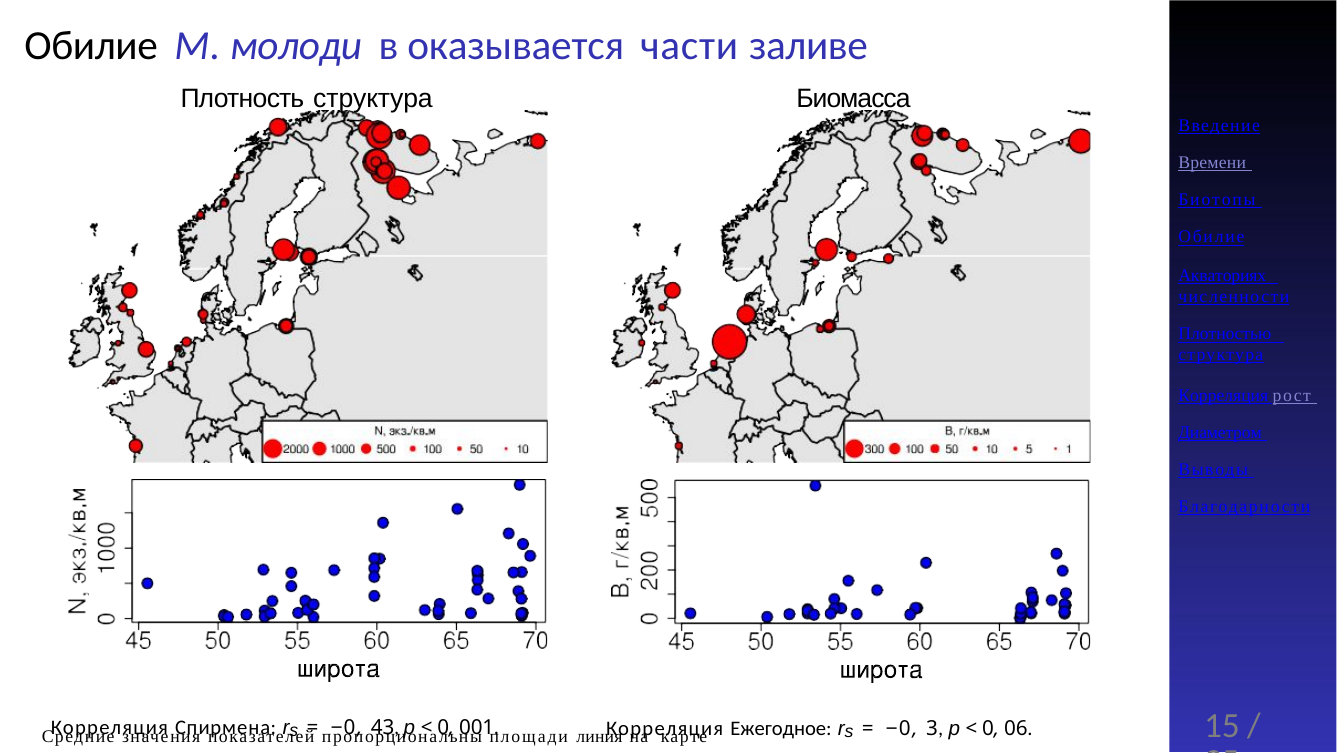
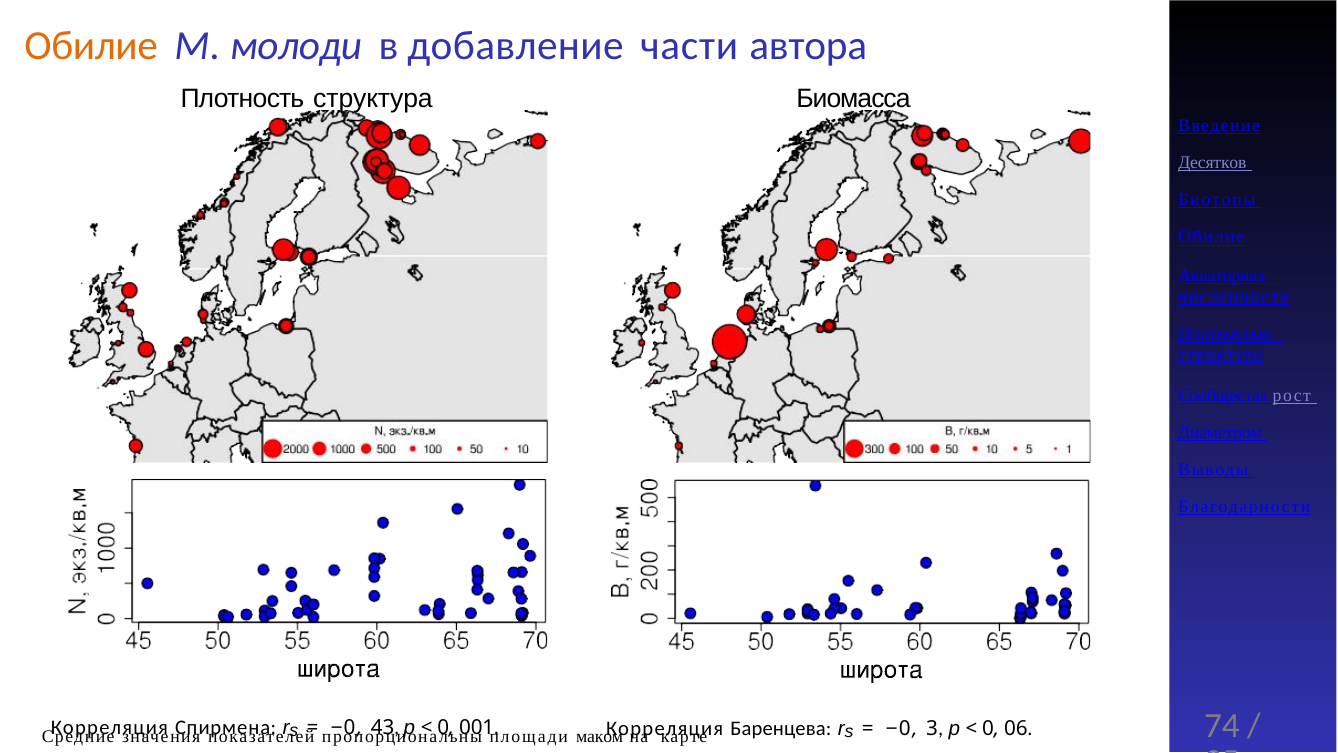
Обилие colour: black -> orange (91, 46)
оказывается: оказывается -> добавление (515, 46)
заливе: заливе -> автора (808, 46)
Времени: Времени -> Десятков (1212, 163)
Корреляция: Корреляция -> Сообщестах (1223, 395)
Ежегодное: Ежегодное -> Баренцева (781, 729)
15: 15 -> 74 (1222, 725)
линия: линия -> маком (600, 737)
